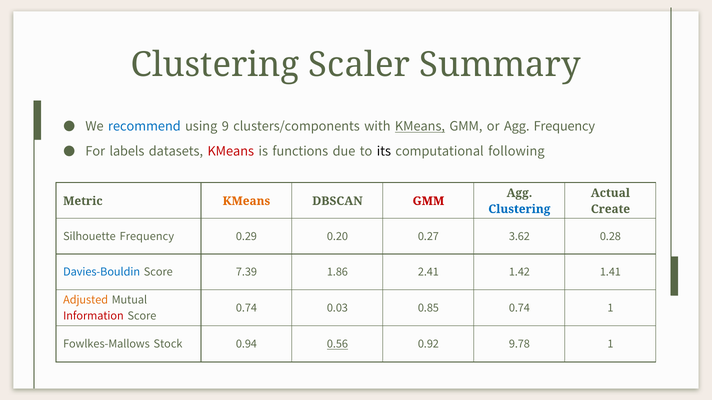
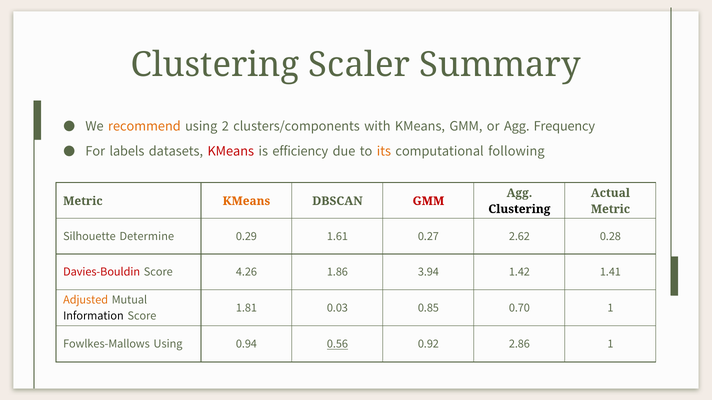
recommend colour: blue -> orange (144, 126)
9: 9 -> 2 (225, 126)
KMeans underline: present -> none (420, 126)
functions: functions -> efficiency (300, 151)
its colour: black -> orange (384, 151)
Clustering colour: blue -> black (519, 209)
Create: Create -> Metric (610, 209)
Silhouette Frequency: Frequency -> Determine (147, 236)
0.20: 0.20 -> 1.61 (337, 236)
3.62: 3.62 -> 2.62 (519, 236)
Davies-Bouldin colour: blue -> red (102, 272)
7.39: 7.39 -> 4.26 (246, 272)
2.41: 2.41 -> 3.94 (428, 272)
0.74: 0.74 -> 1.81 (246, 308)
0.85 0.74: 0.74 -> 0.70 (519, 308)
Information colour: red -> black (93, 316)
Fowlkes-Mallows Stock: Stock -> Using (168, 344)
9.78: 9.78 -> 2.86 (519, 344)
